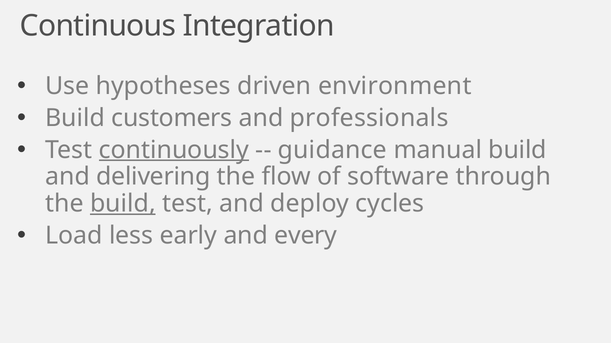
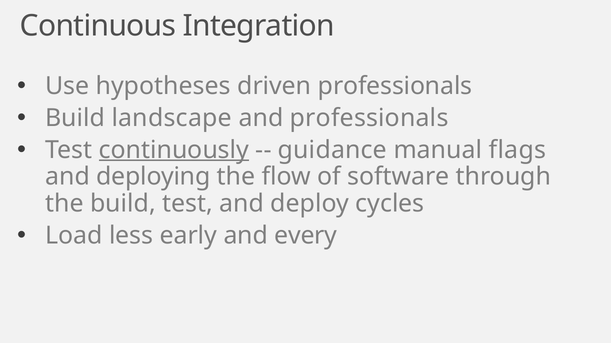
driven environment: environment -> professionals (395, 86)
customers: customers -> landscape (172, 118)
manual build: build -> flags (517, 150)
delivering: delivering -> deploying (153, 177)
build underline: present -> none (123, 204)
